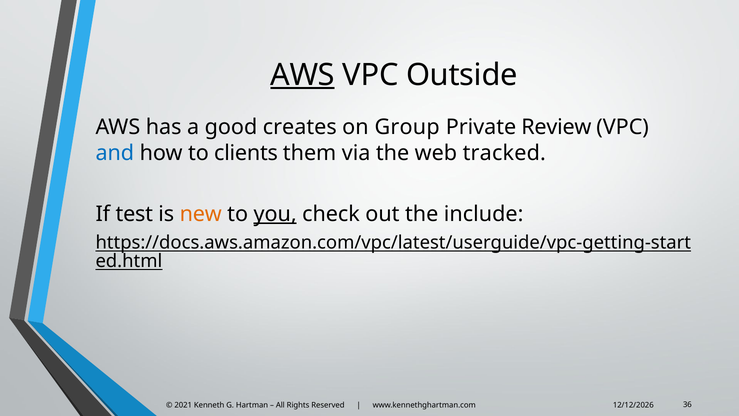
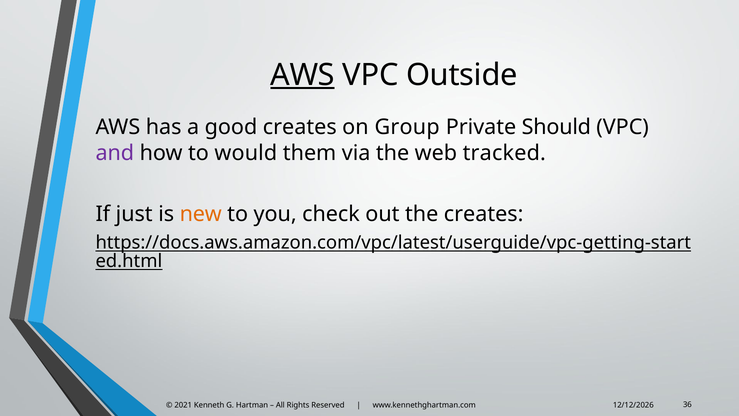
Review: Review -> Should (556, 127)
and colour: blue -> purple (115, 153)
clients: clients -> would (246, 153)
test: test -> just (134, 214)
you underline: present -> none (275, 214)
the include: include -> creates (484, 214)
